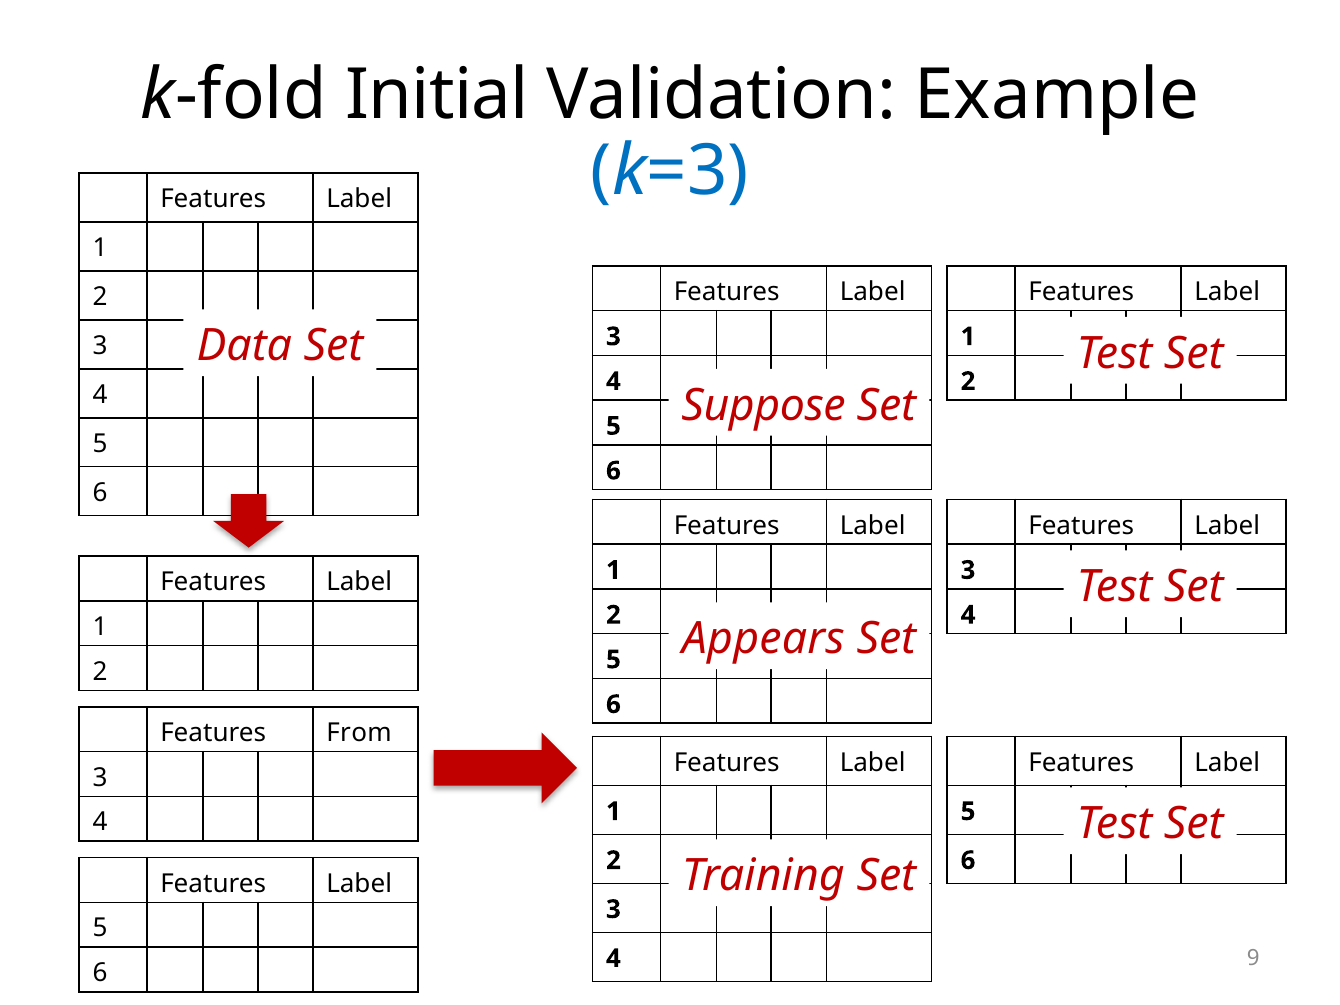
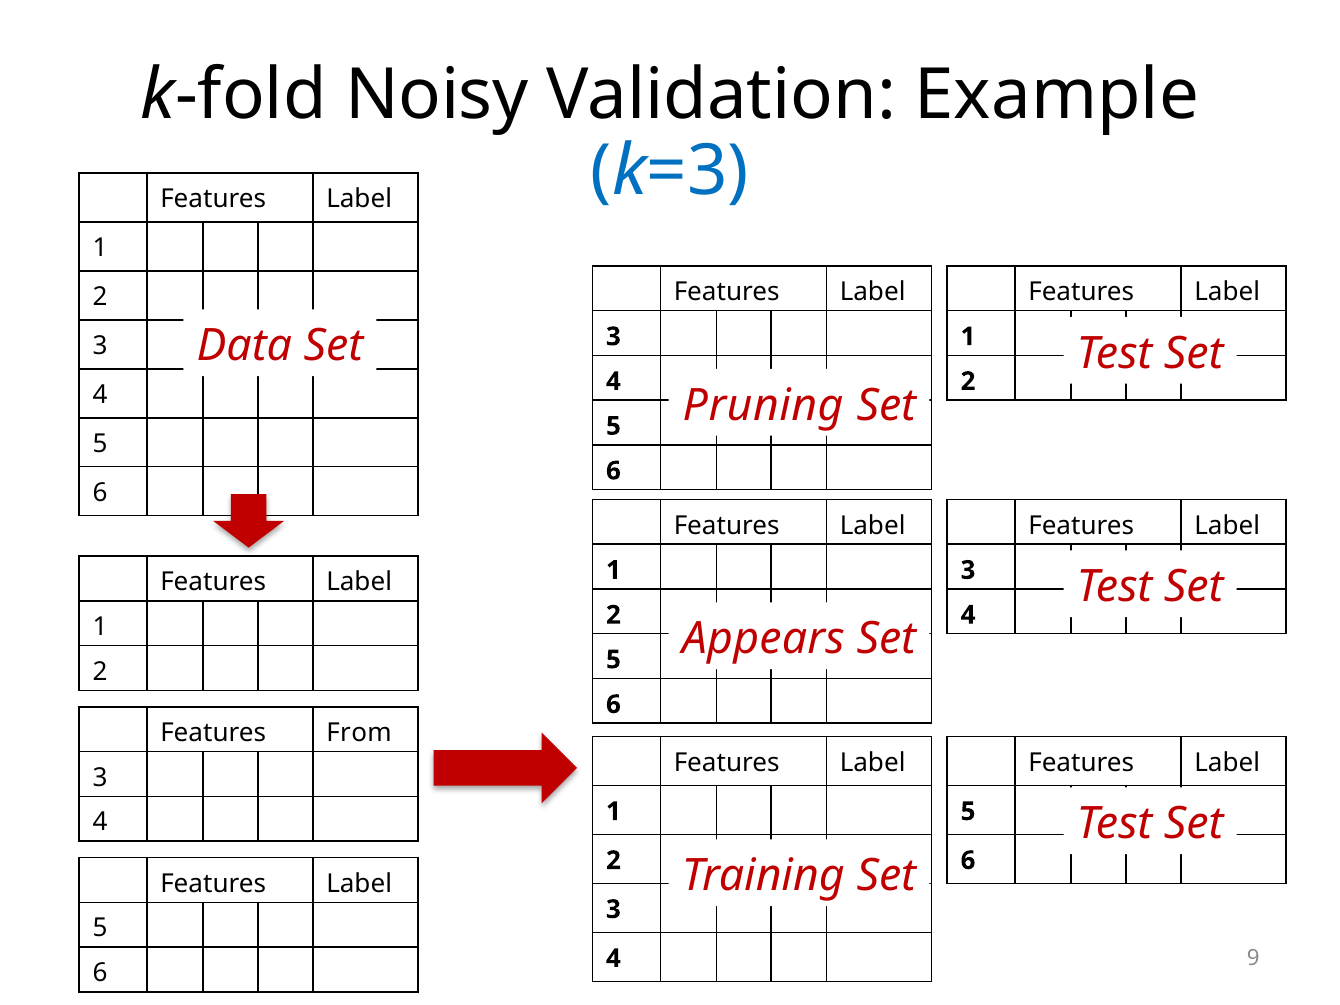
Initial: Initial -> Noisy (437, 95)
Suppose: Suppose -> Pruning (763, 405)
